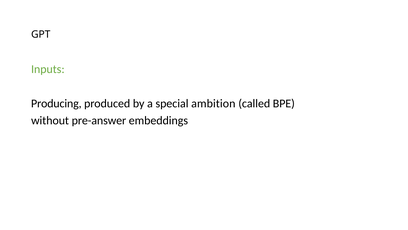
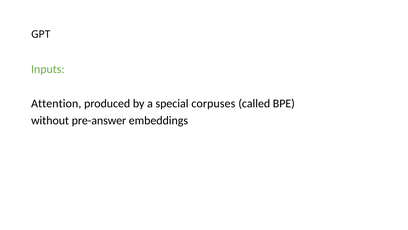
Producing: Producing -> Attention (56, 103)
ambition: ambition -> corpuses (213, 103)
